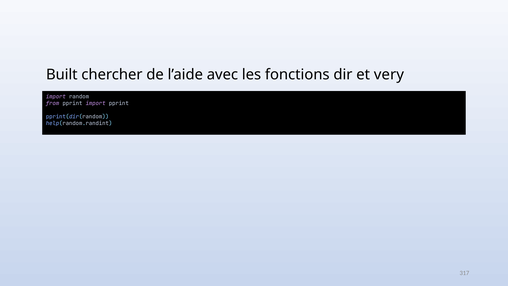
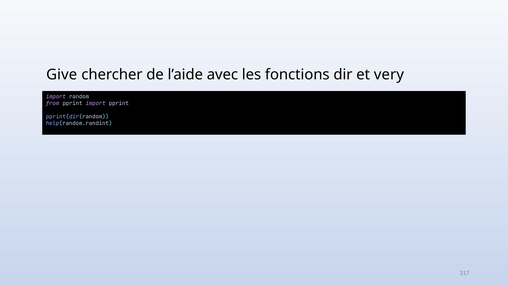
Built: Built -> Give (62, 75)
